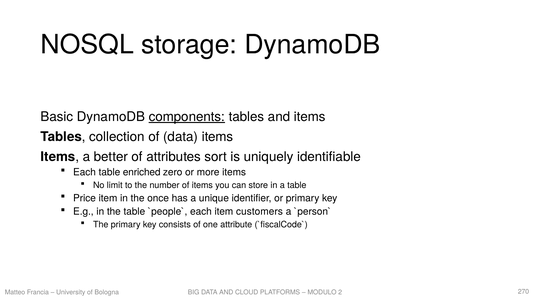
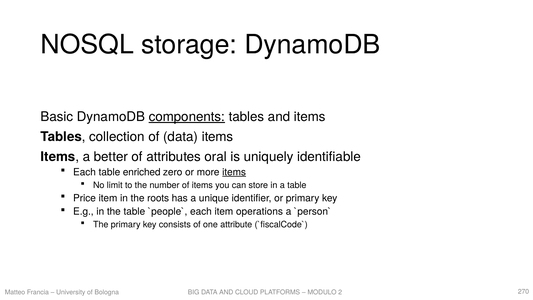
sort: sort -> oral (216, 157)
items underline: none -> present (234, 172)
once: once -> roots (158, 198)
customers: customers -> operations (259, 211)
